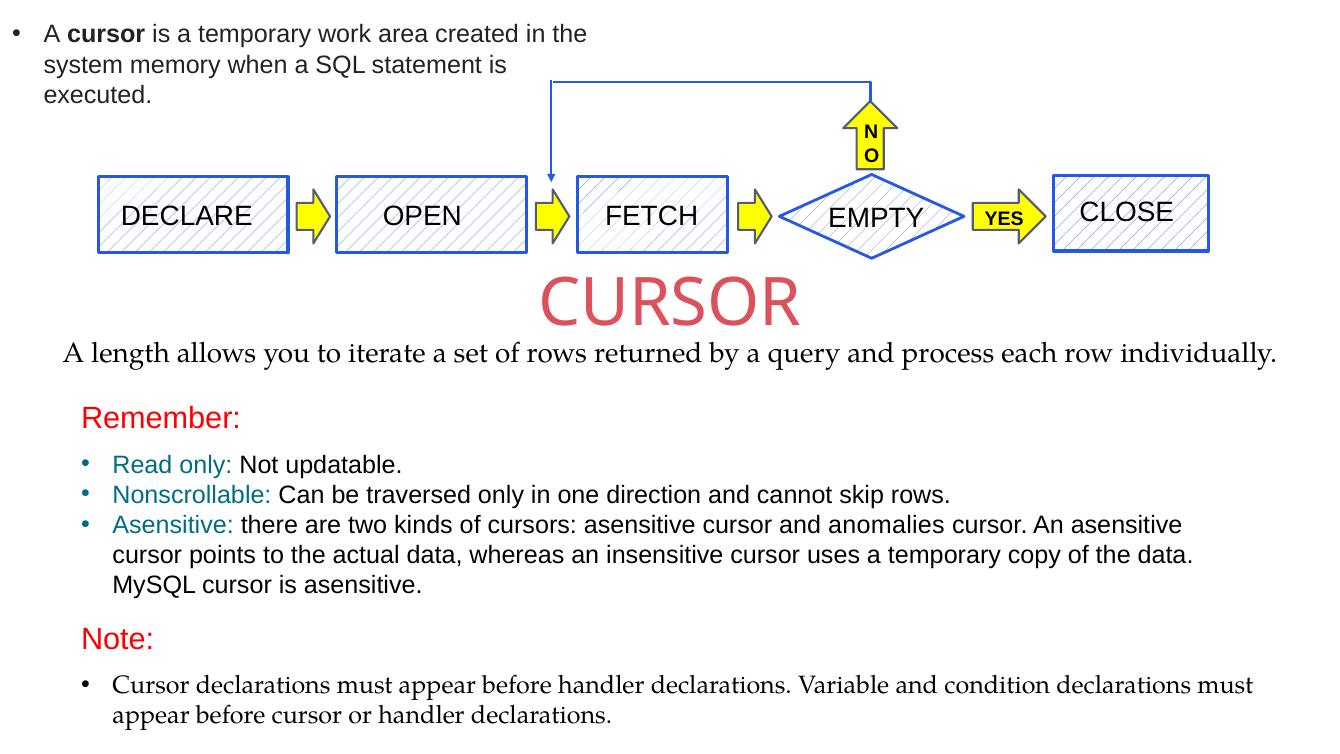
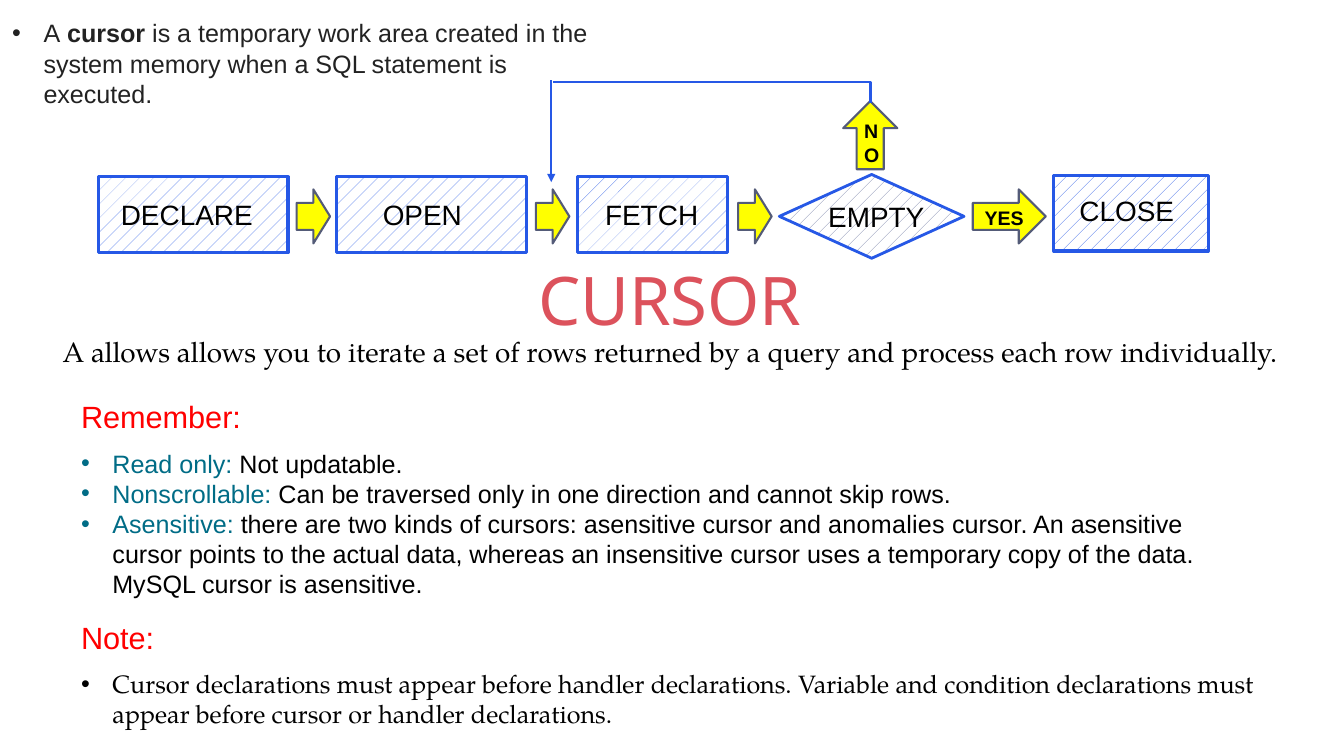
A length: length -> allows (131, 353)
